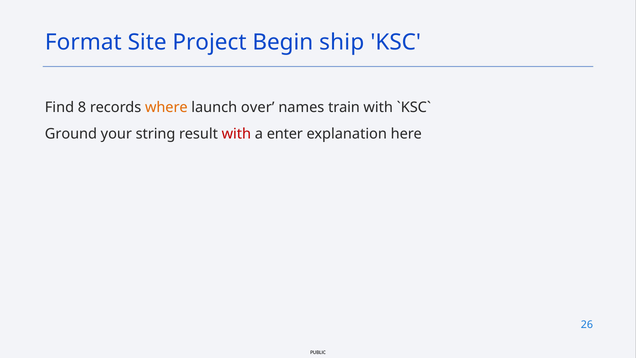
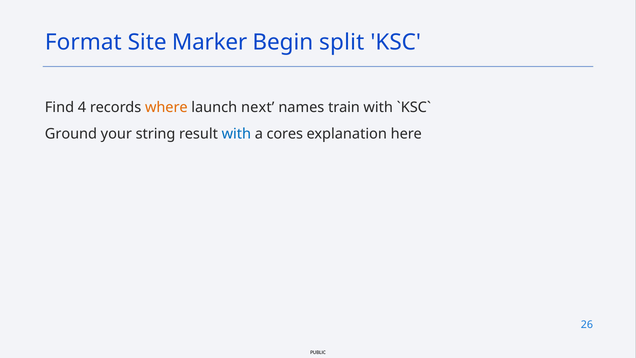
Project: Project -> Marker (210, 42)
ship: ship -> split (342, 42)
8: 8 -> 4 (82, 107)
over: over -> next (258, 107)
with colour: red -> blue (236, 134)
enter: enter -> cores (285, 134)
